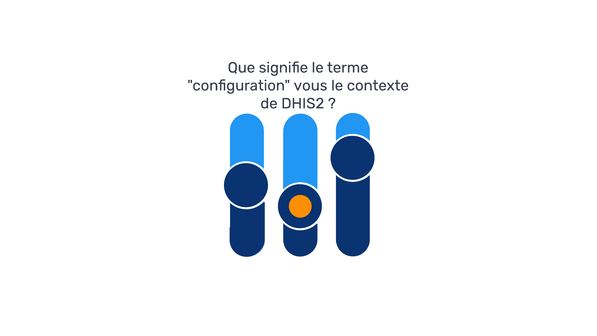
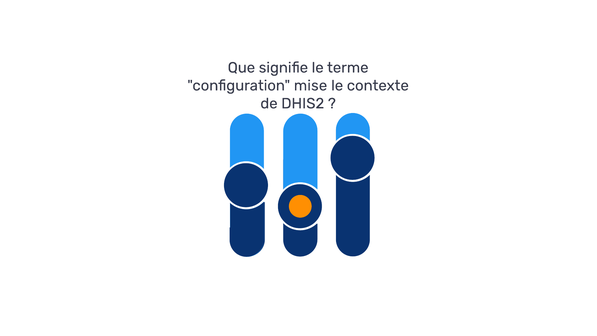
vous: vous -> mise (311, 85)
